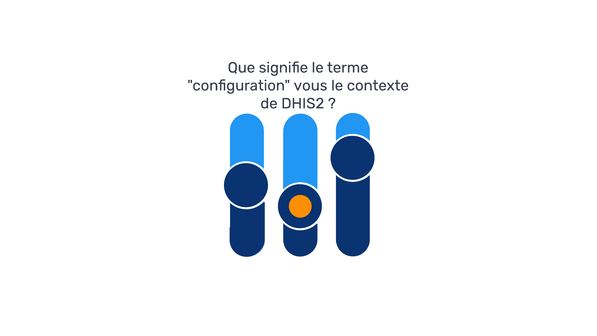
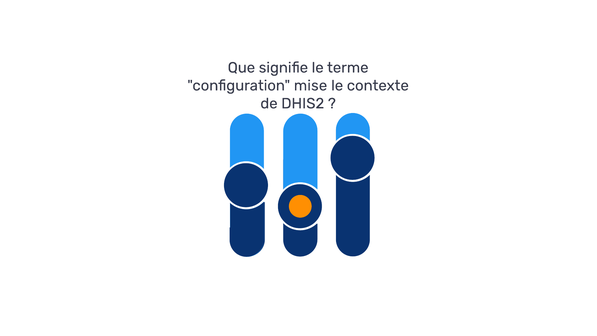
vous: vous -> mise (311, 85)
